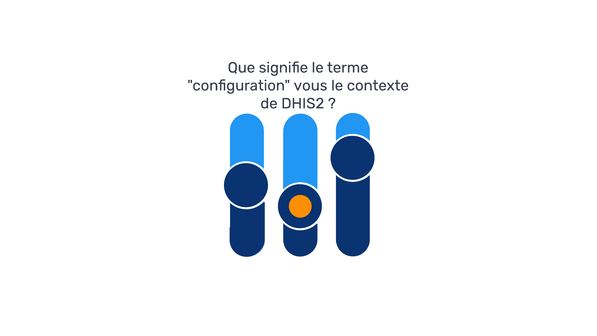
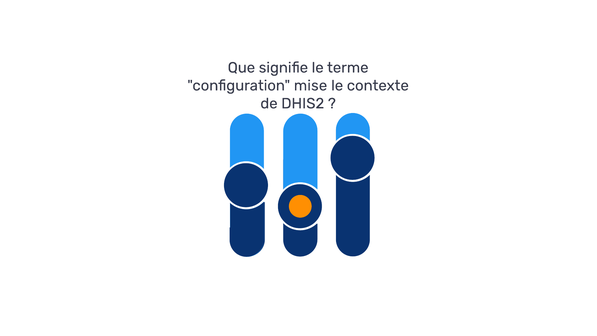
vous: vous -> mise (311, 85)
